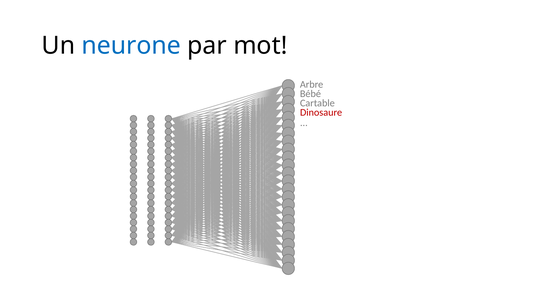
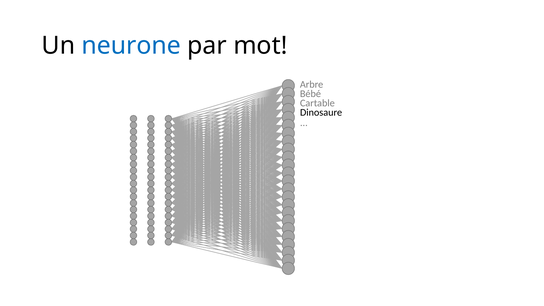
Dinosaure colour: red -> black (321, 112)
